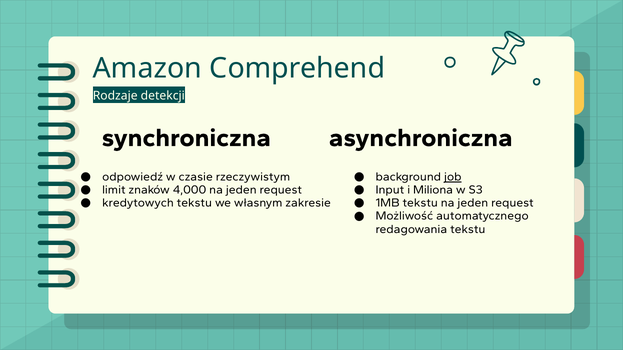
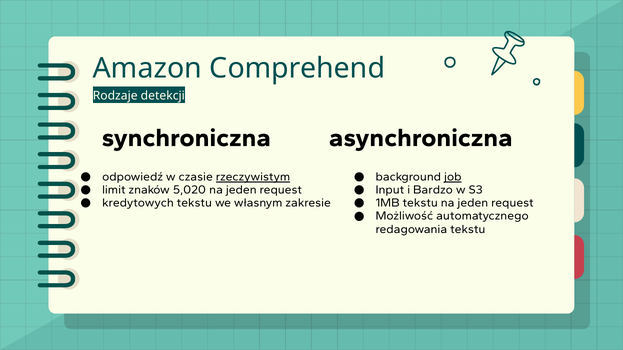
rzeczywistym underline: none -> present (253, 177)
4,000: 4,000 -> 5,020 (189, 190)
Miliona: Miliona -> Bardzo (433, 190)
